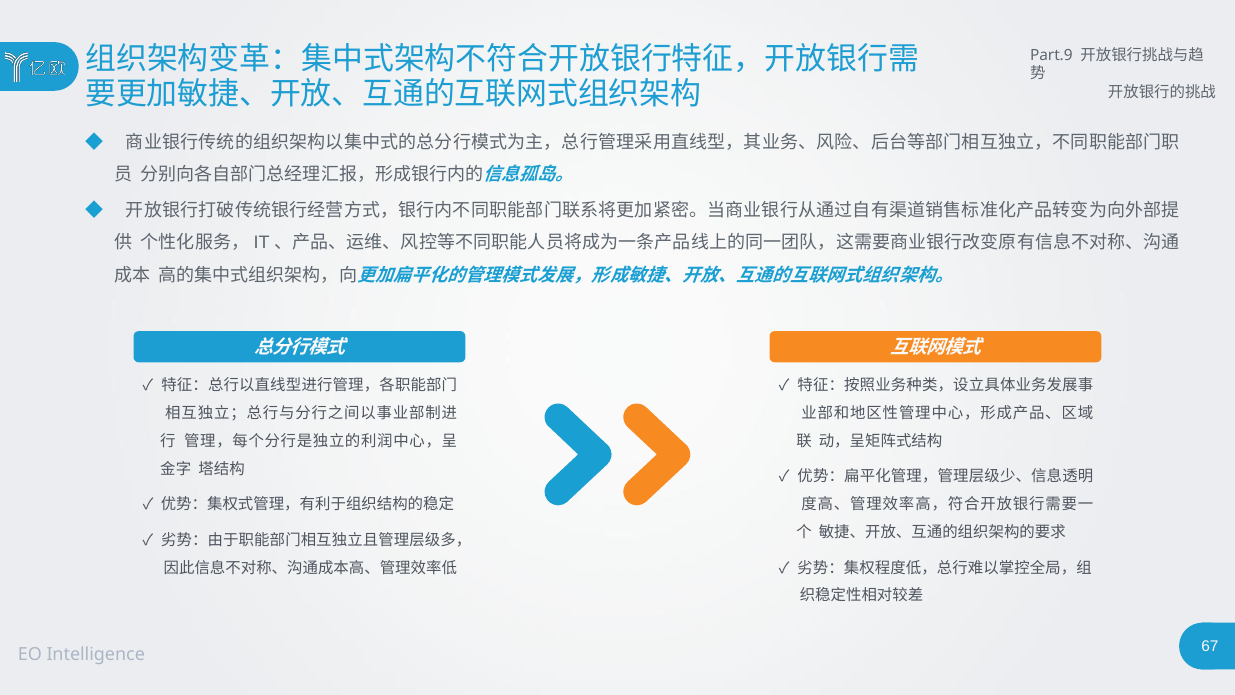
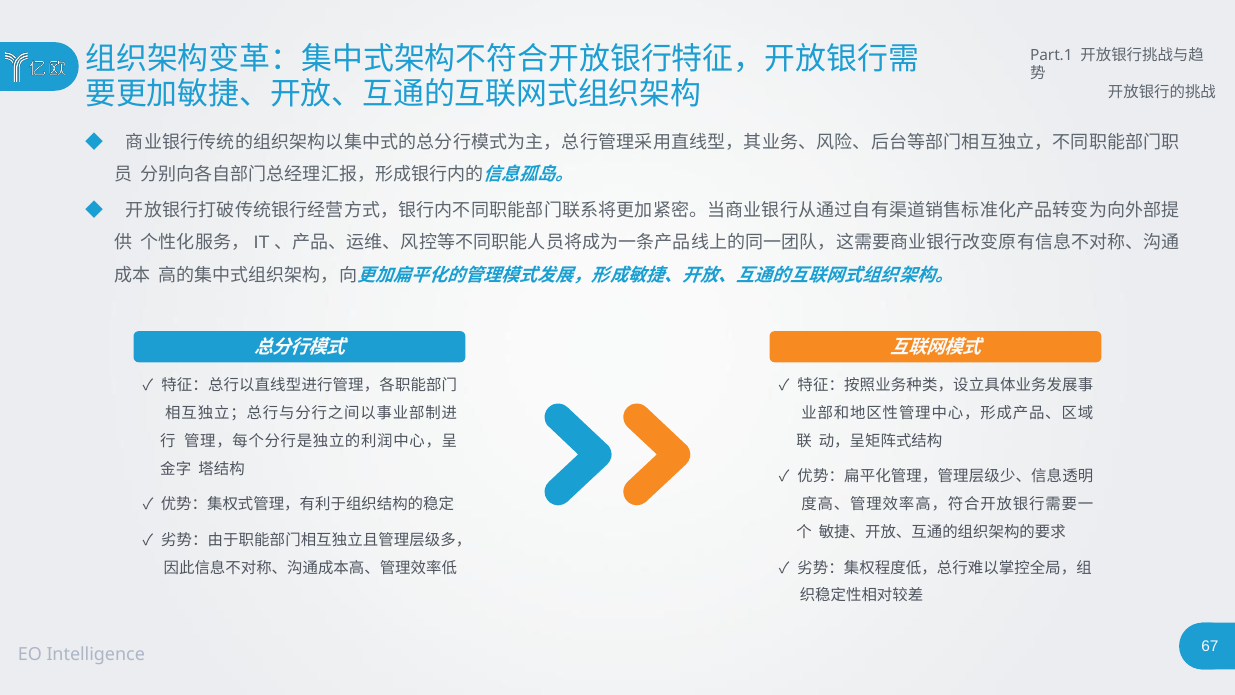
Part.9: Part.9 -> Part.1 (1051, 55)
